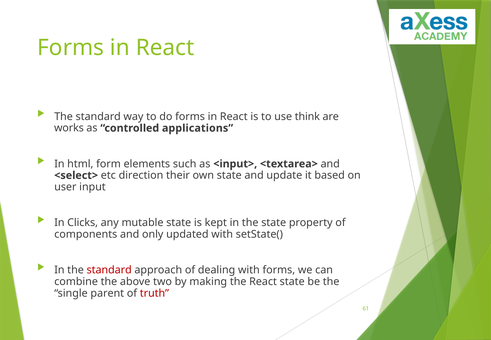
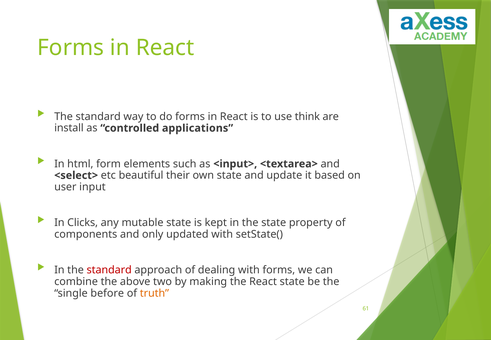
works: works -> install (69, 128)
direction: direction -> beautiful (141, 175)
parent: parent -> before (107, 293)
truth colour: red -> orange (154, 293)
